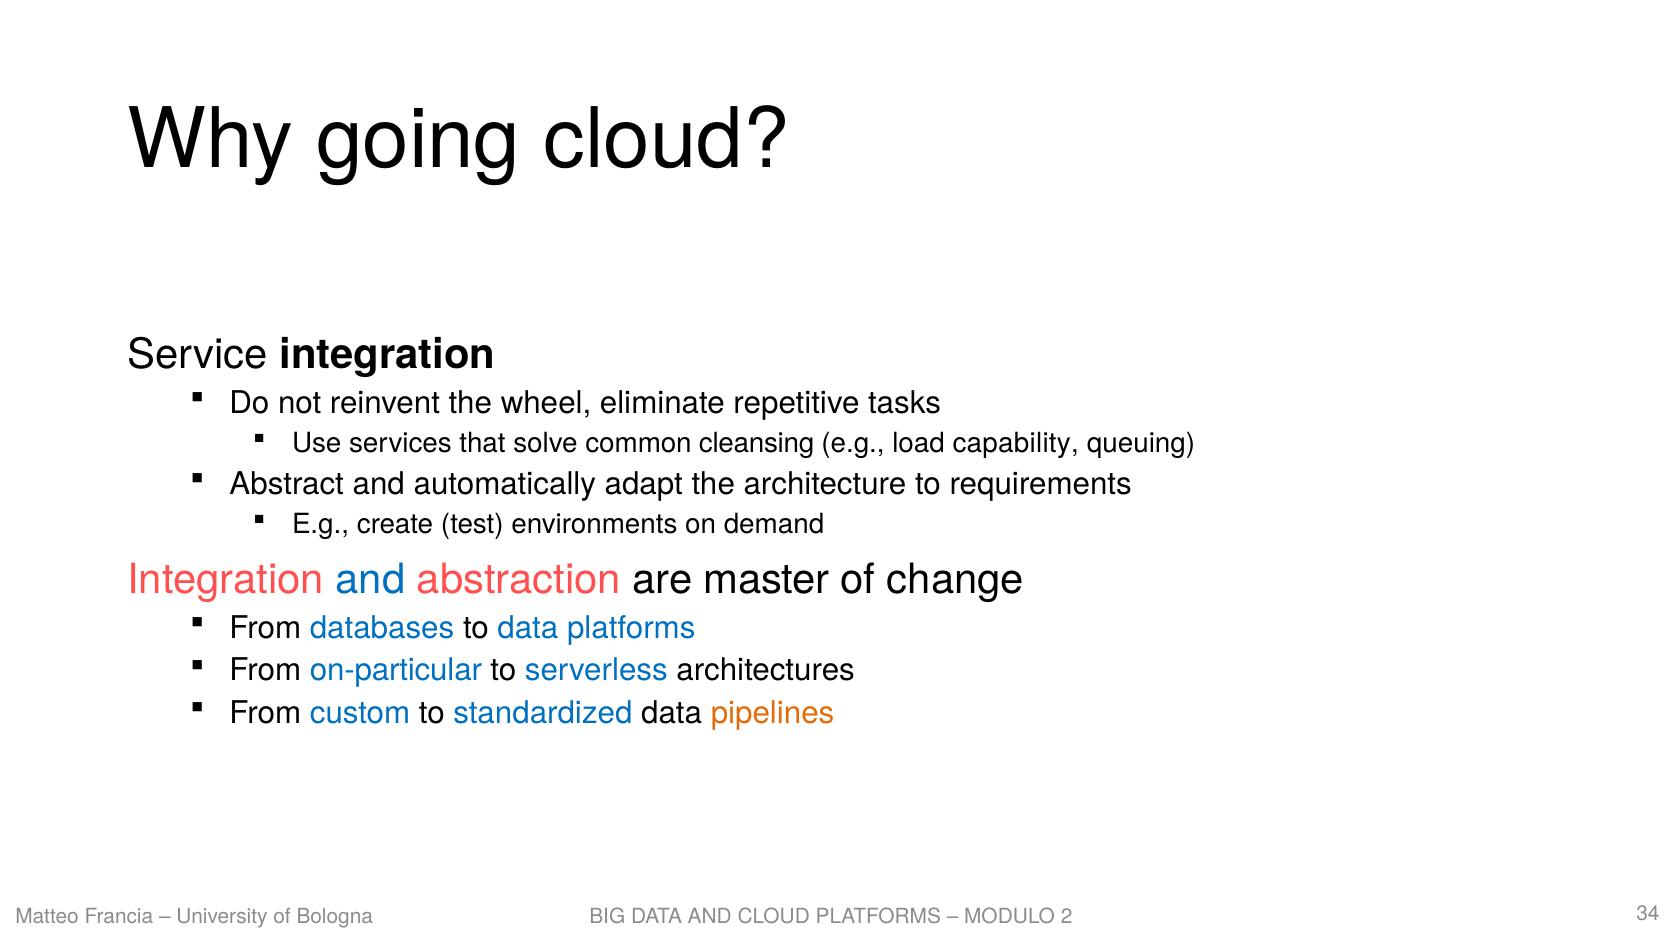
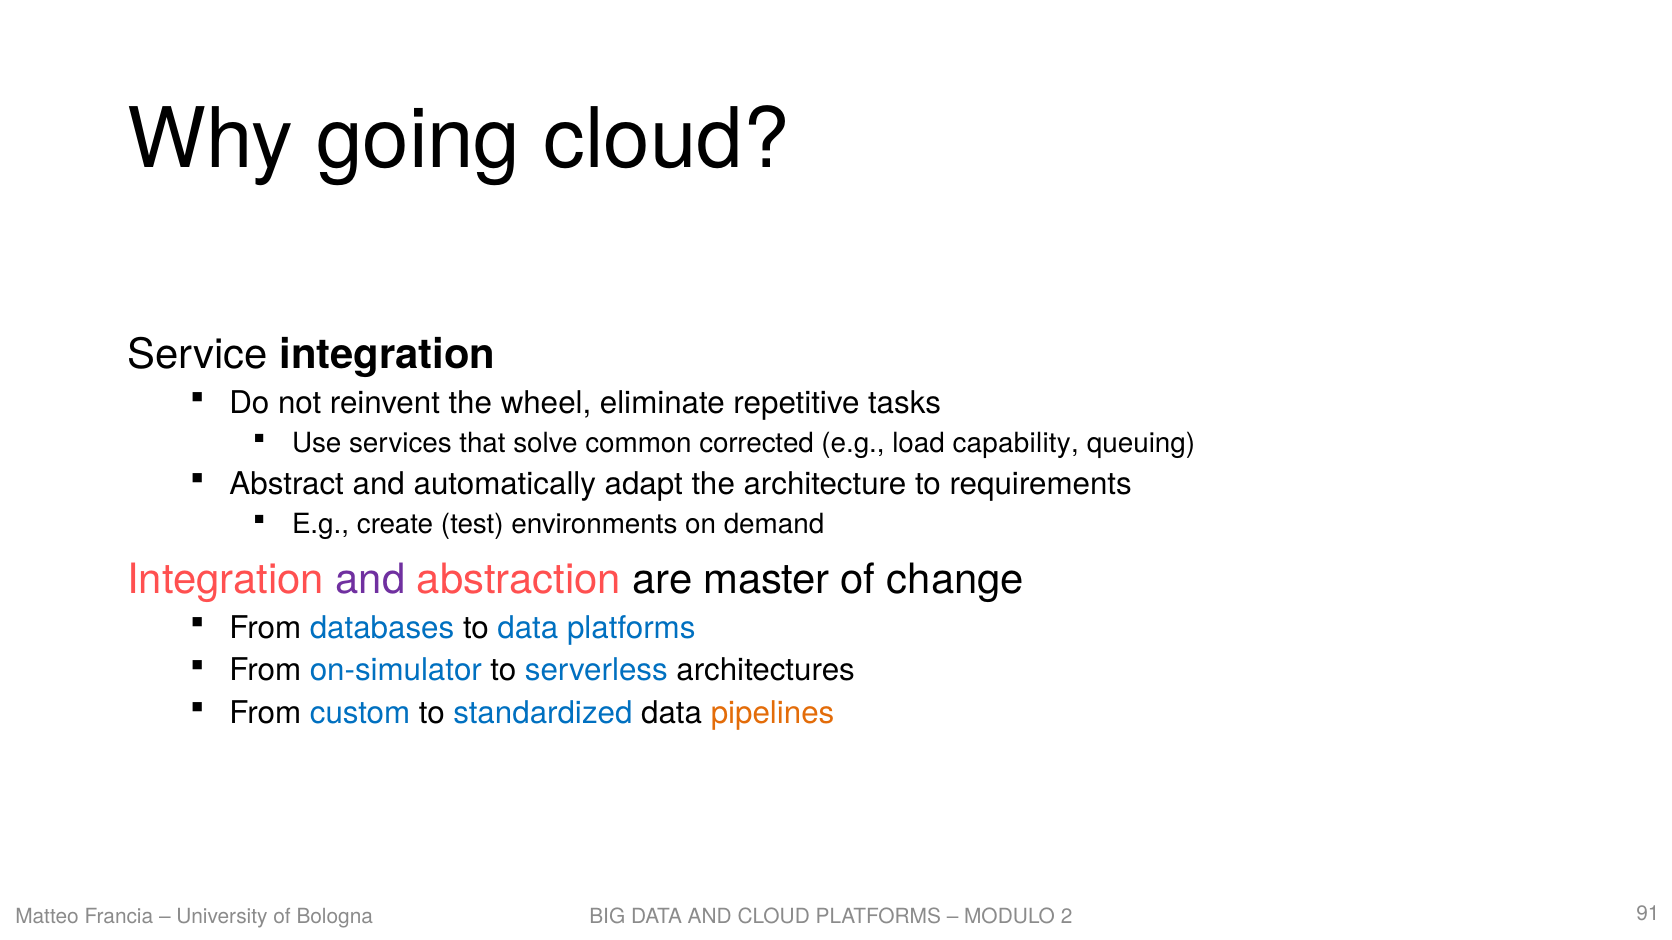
cleansing: cleansing -> corrected (757, 444)
and colour: blue -> purple (371, 580)
on-particular: on-particular -> on-simulator (396, 671)
34: 34 -> 91 (1648, 914)
